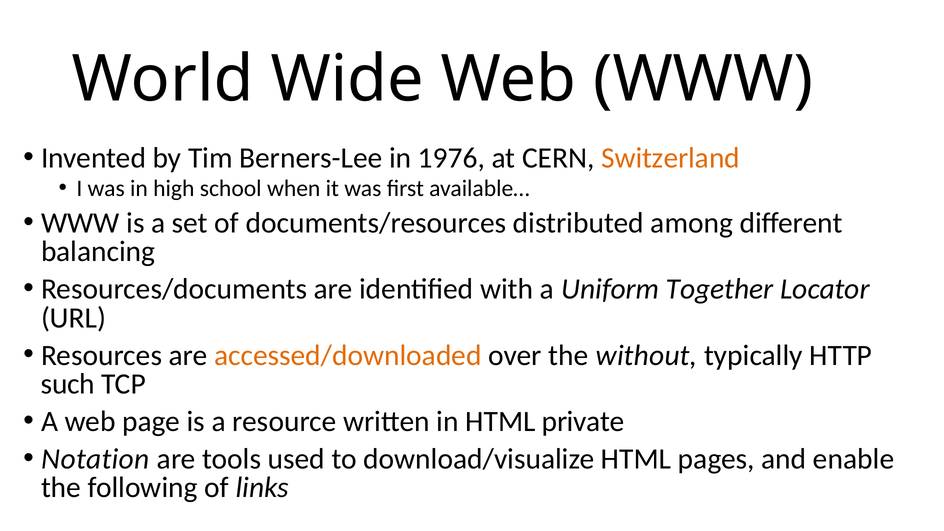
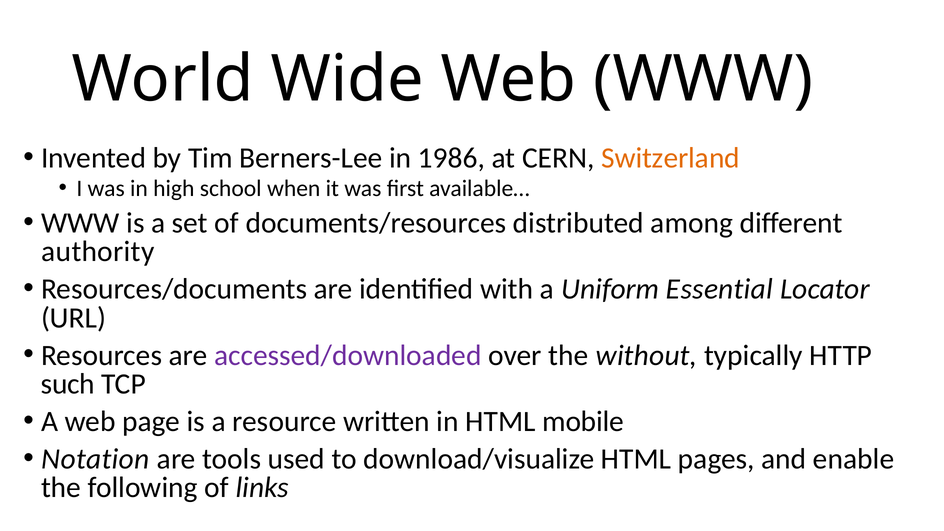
1976: 1976 -> 1986 (451, 158)
balancing: balancing -> authority (98, 252)
Together: Together -> Essential (720, 289)
accessed/downloaded colour: orange -> purple (348, 355)
private: private -> mobile (583, 422)
